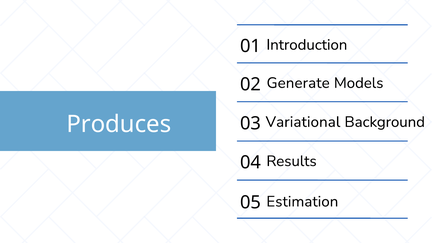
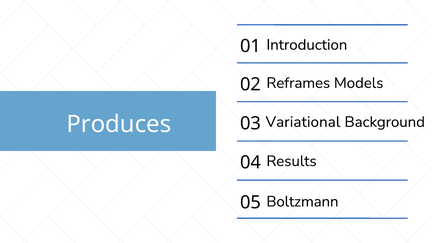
Generate: Generate -> Reframes (298, 83)
Estimation: Estimation -> Boltzmann (302, 202)
